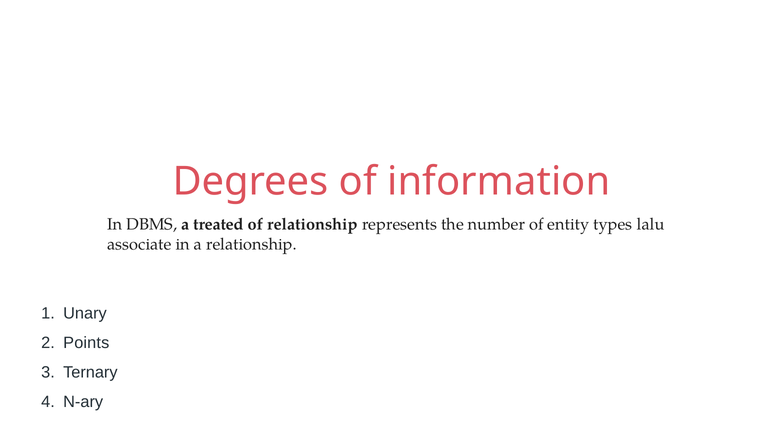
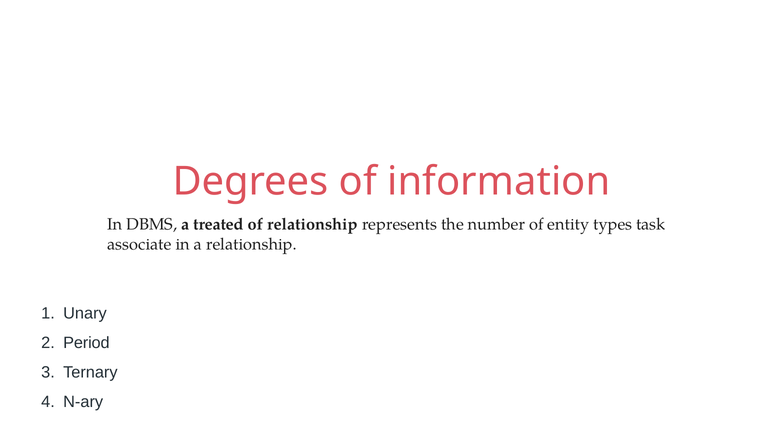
lalu: lalu -> task (651, 224)
Points: Points -> Period (86, 343)
